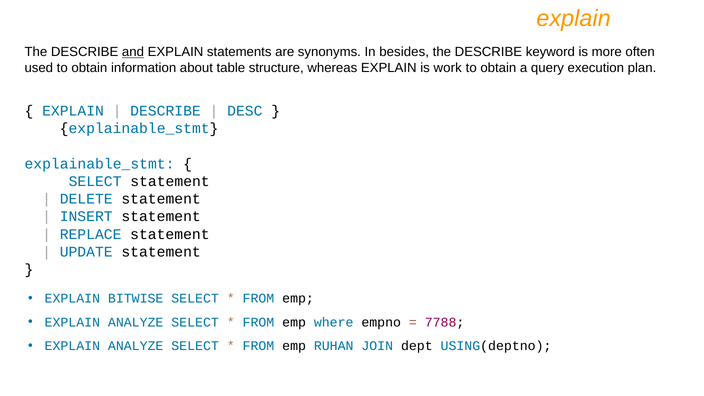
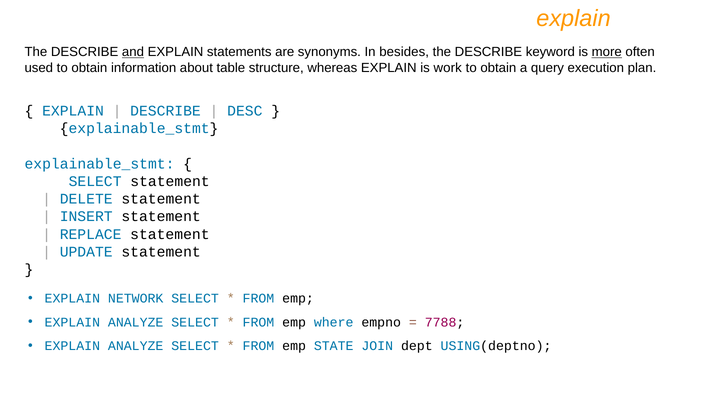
more underline: none -> present (607, 52)
BITWISE: BITWISE -> NETWORK (136, 298)
RUHAN: RUHAN -> STATE (334, 346)
